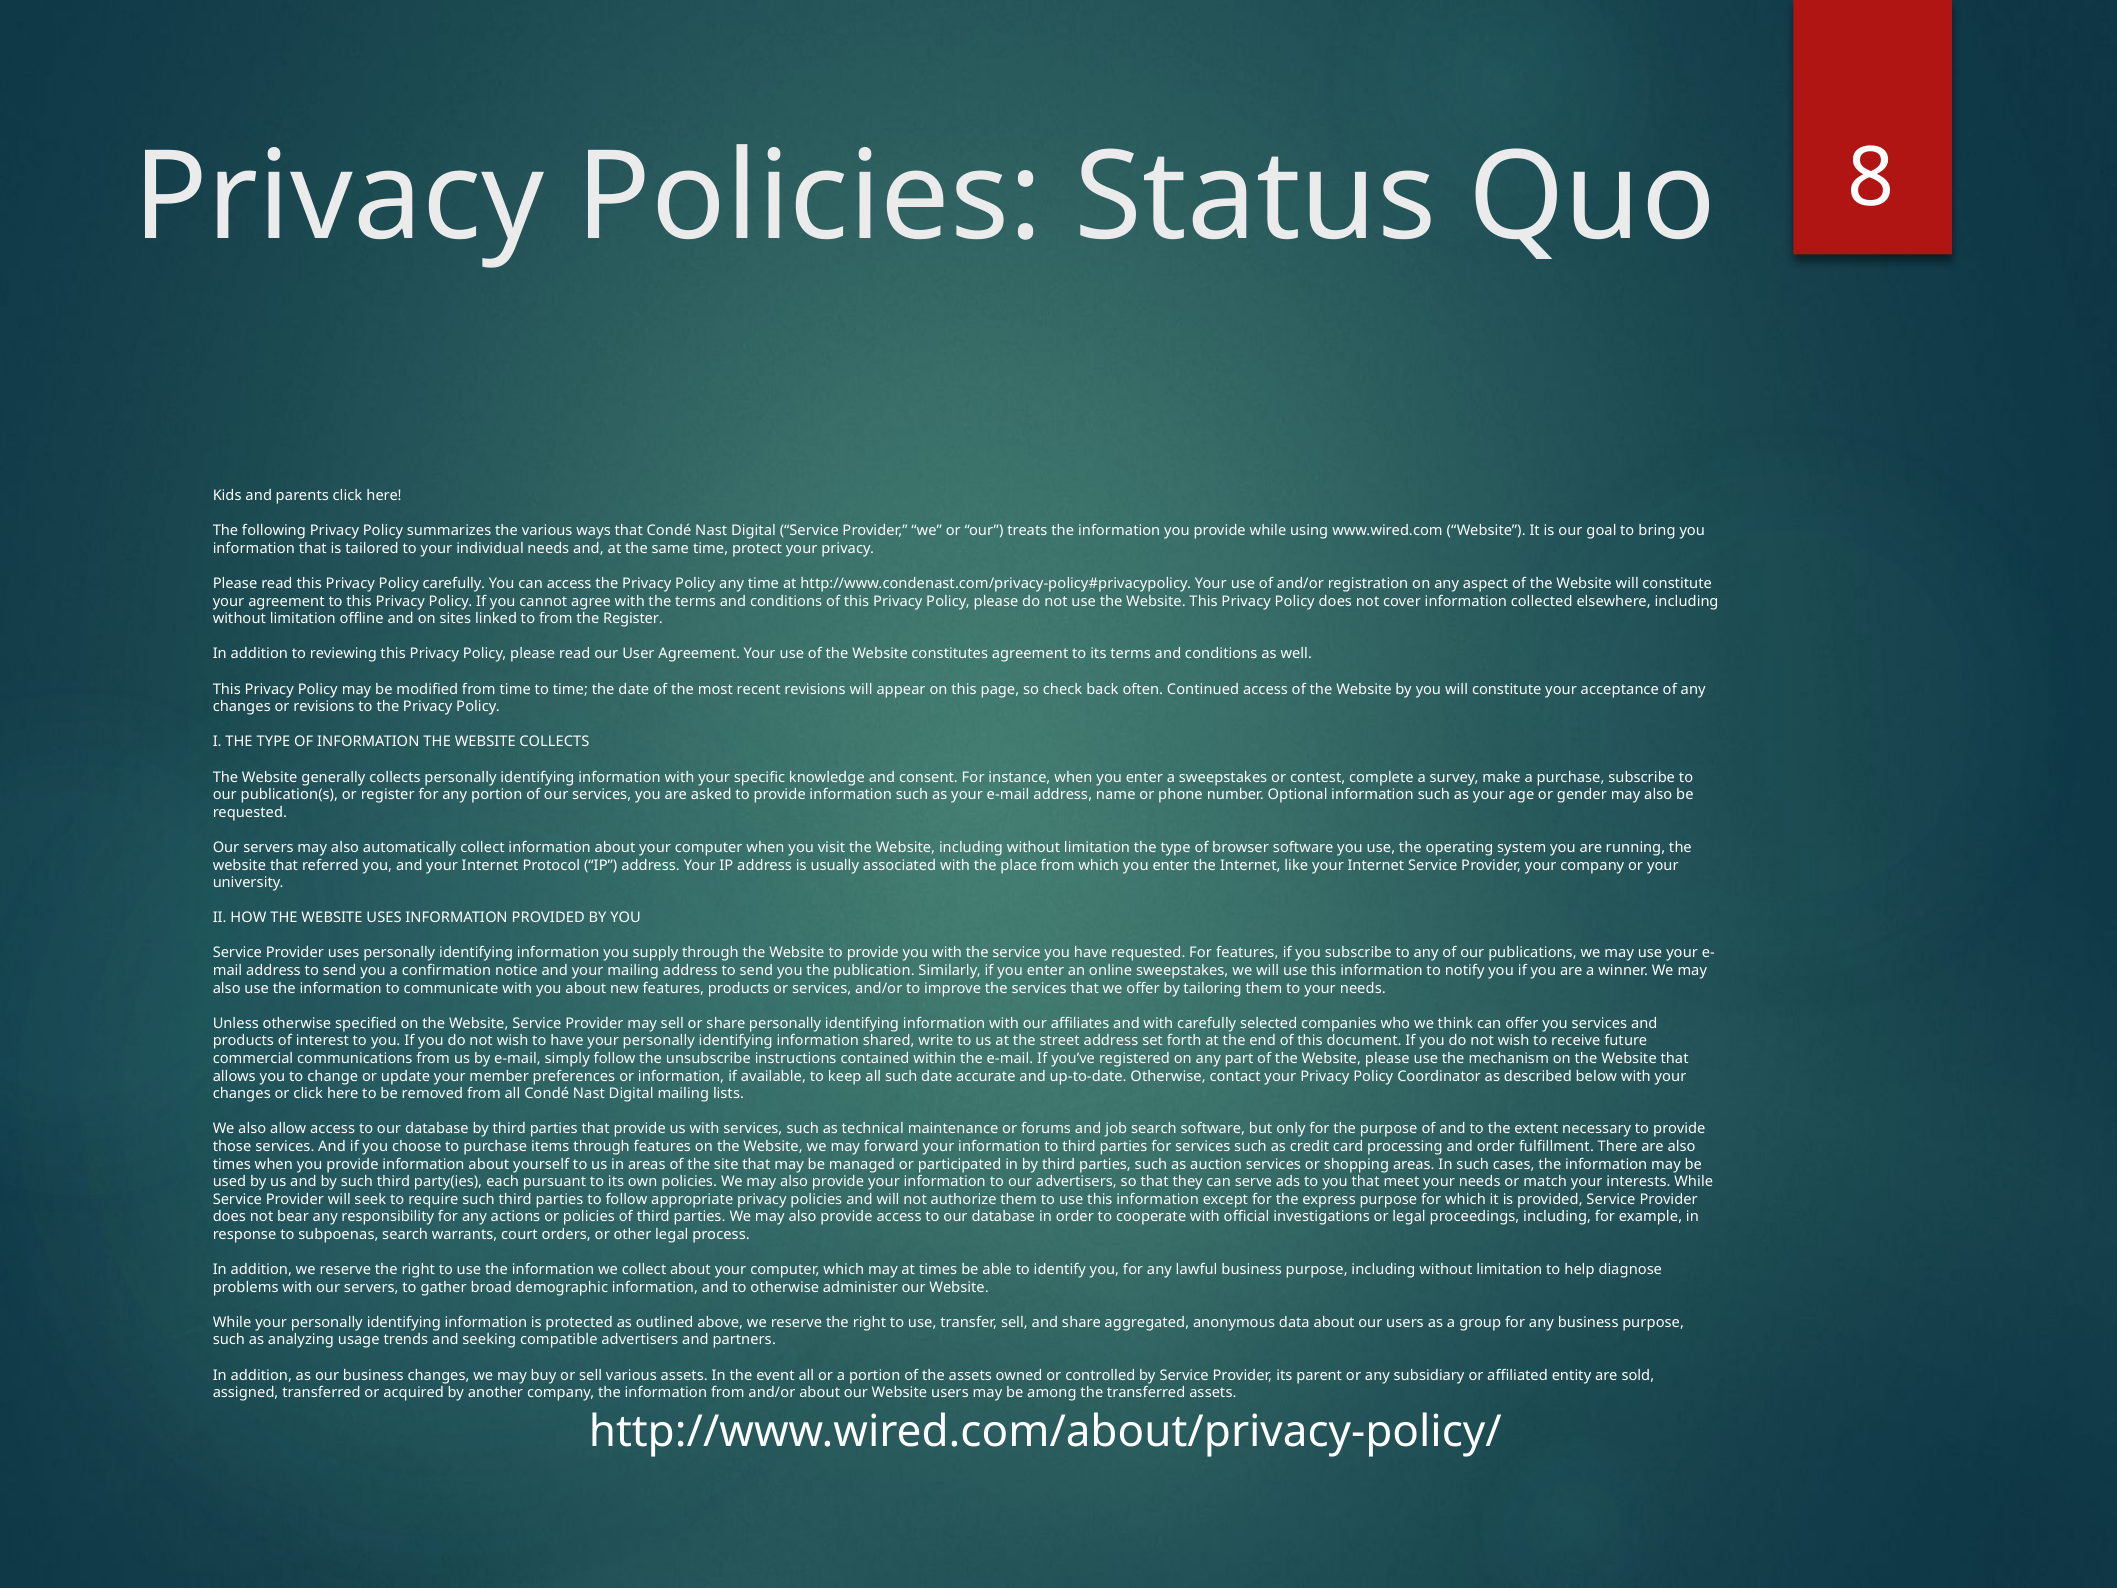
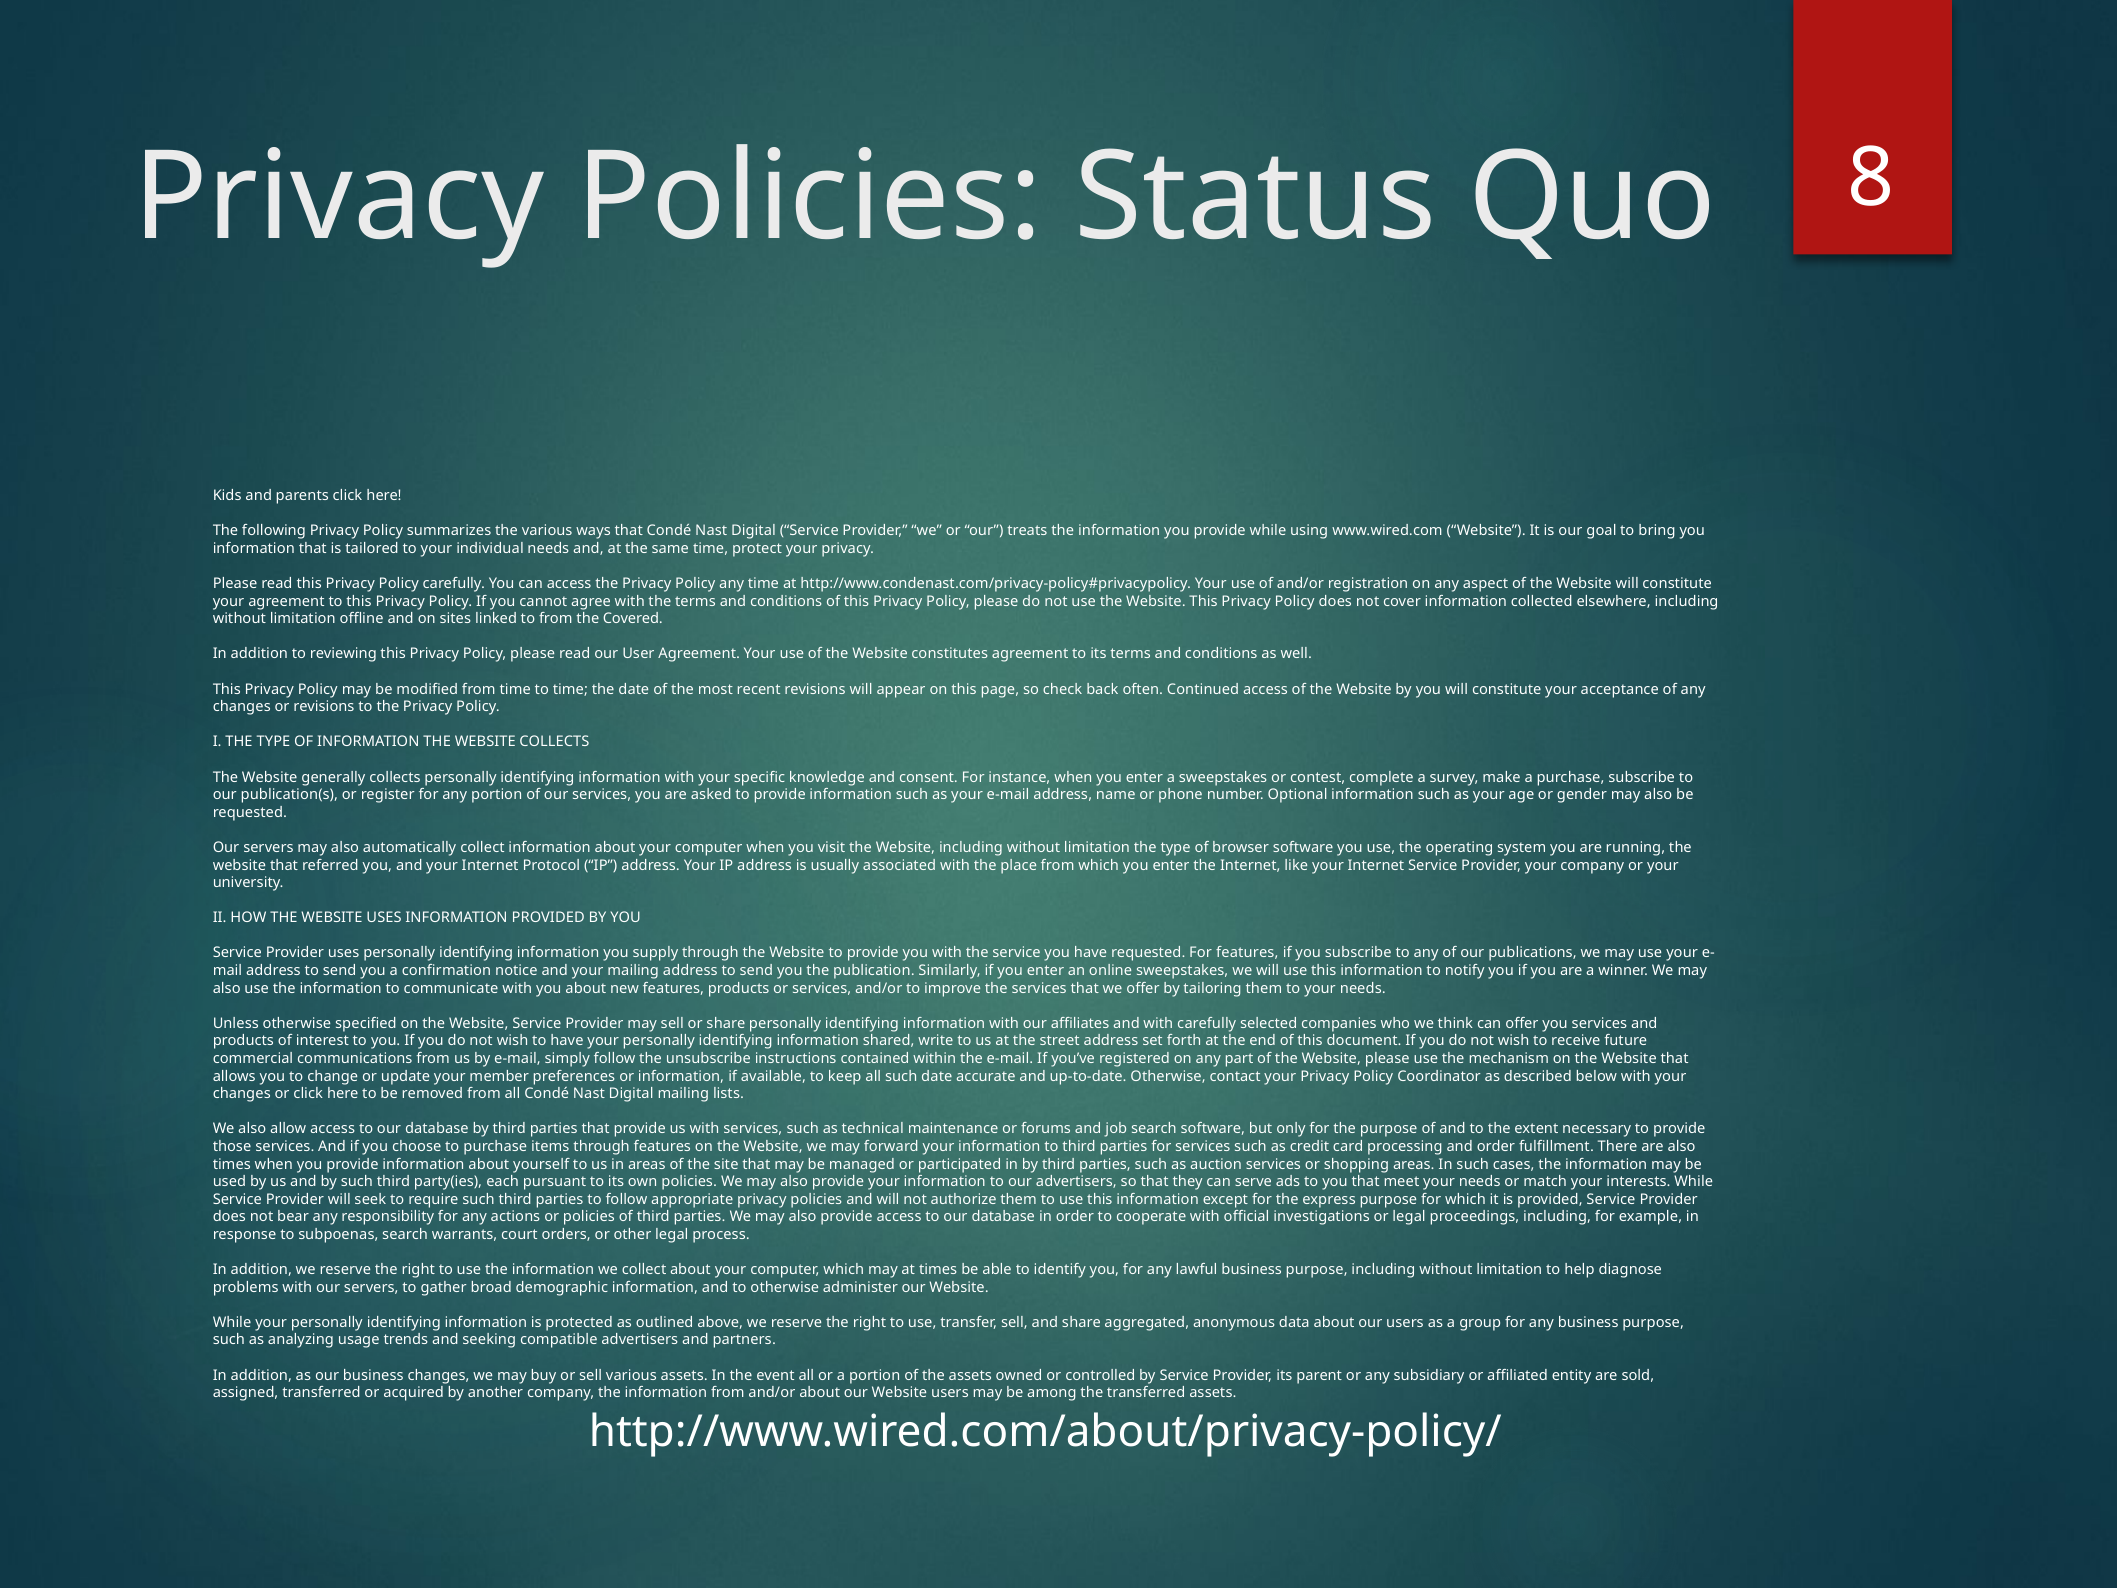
the Register: Register -> Covered (633, 619)
